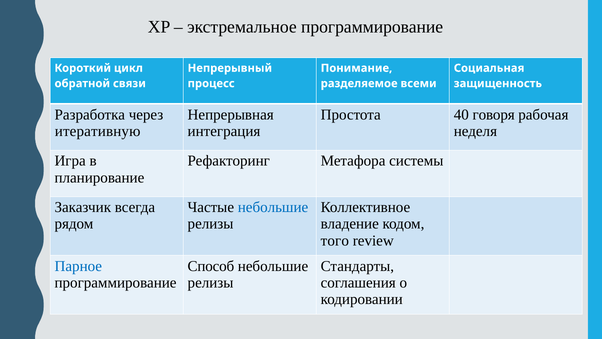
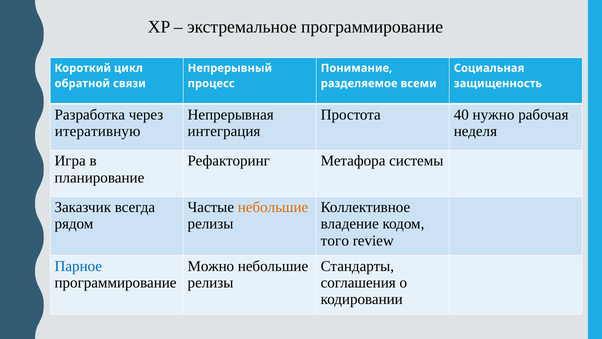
говоря: говоря -> нужно (494, 114)
небольшие colour: blue -> orange (273, 207)
Способ: Способ -> Можно (211, 266)
